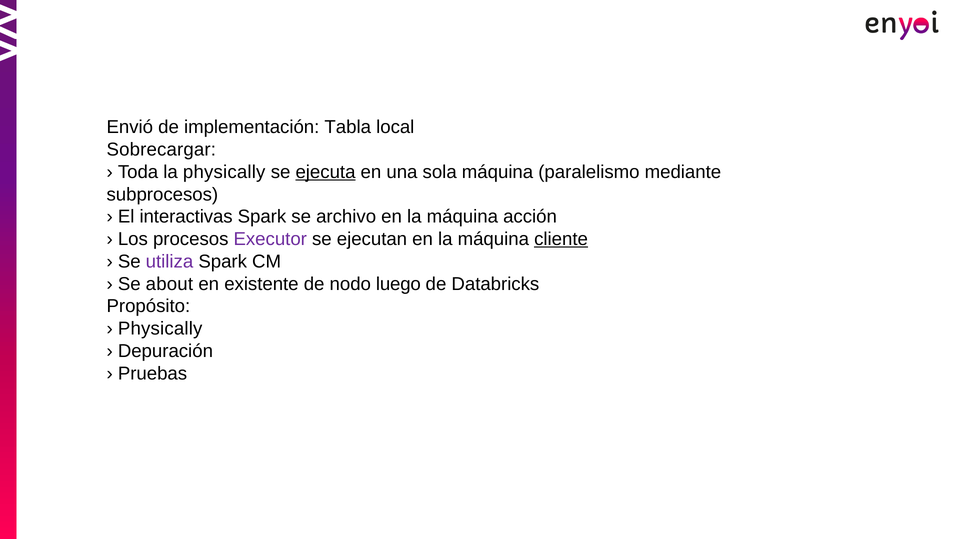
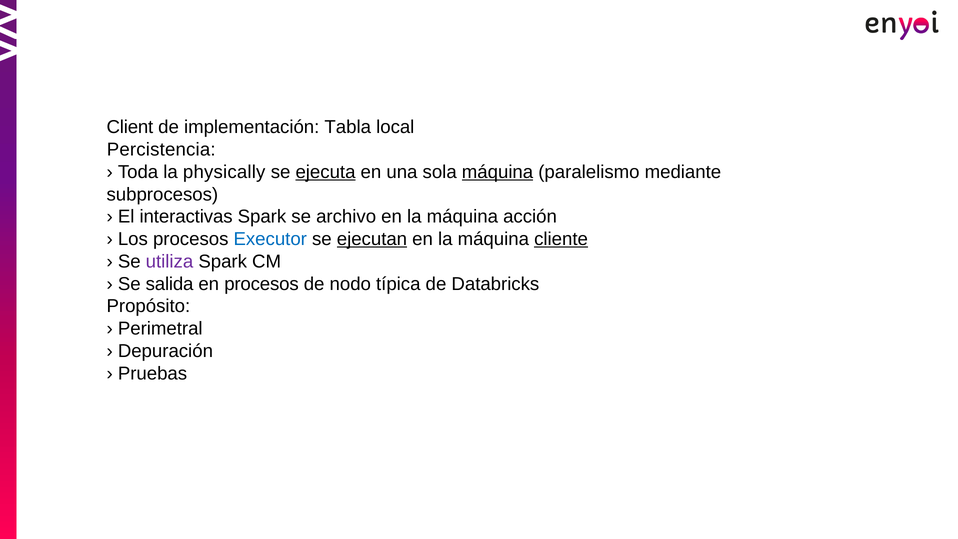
Envió: Envió -> Client (130, 127)
Sobrecargar: Sobrecargar -> Percistencia (161, 150)
máquina underline: none -> present (498, 172)
Executor colour: purple -> blue (270, 239)
ejecutan underline: none -> present (372, 239)
about: about -> salida (170, 284)
en existente: existente -> procesos (261, 284)
luego: luego -> típica (398, 284)
Physically: Physically -> Perimetral (160, 329)
